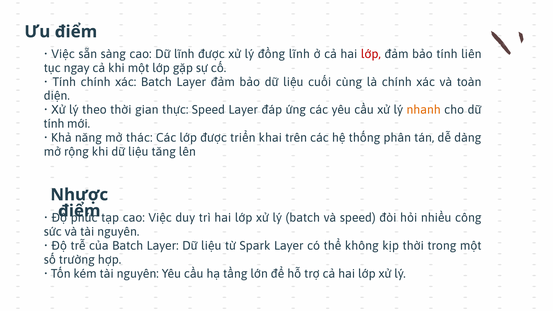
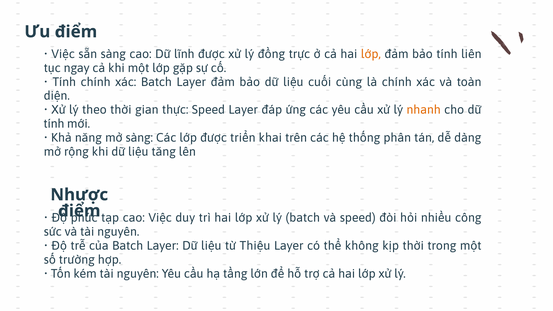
đồng lĩnh: lĩnh -> trực (299, 54)
lớp colour: red -> orange (371, 54)
mở thác: thác -> sàng (139, 138)
Spark: Spark -> Thiệu (255, 246)
